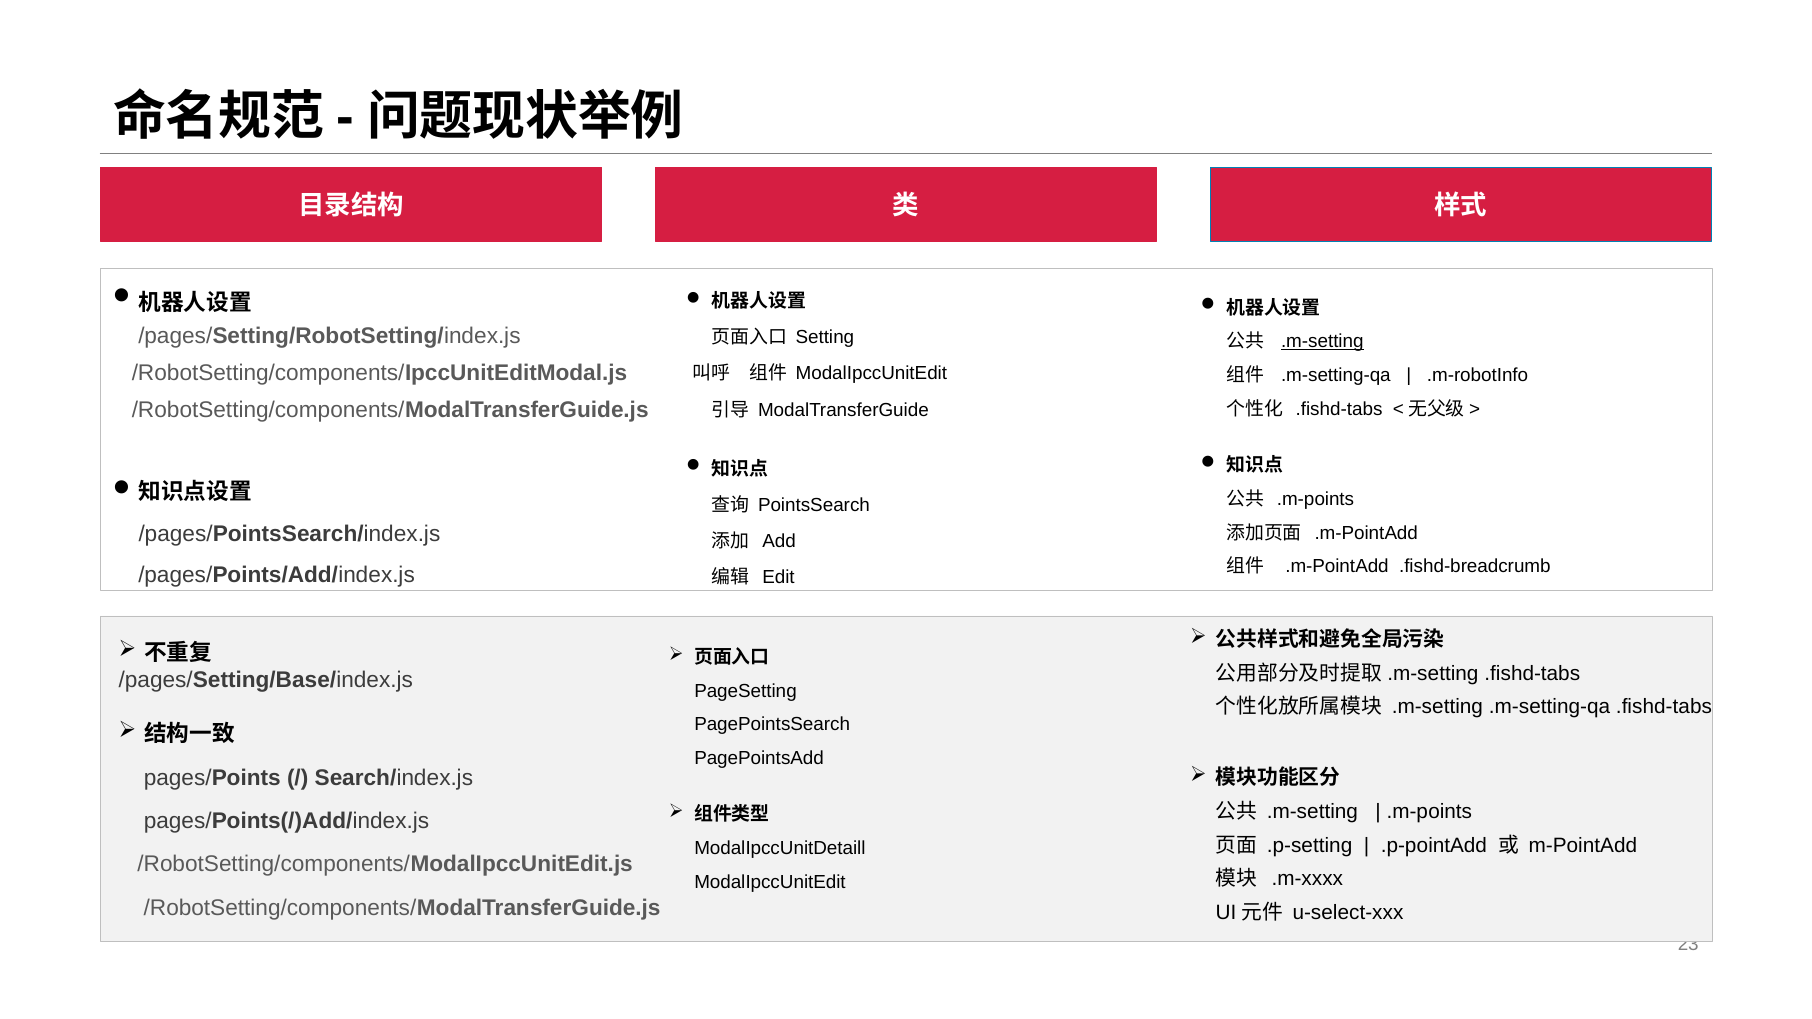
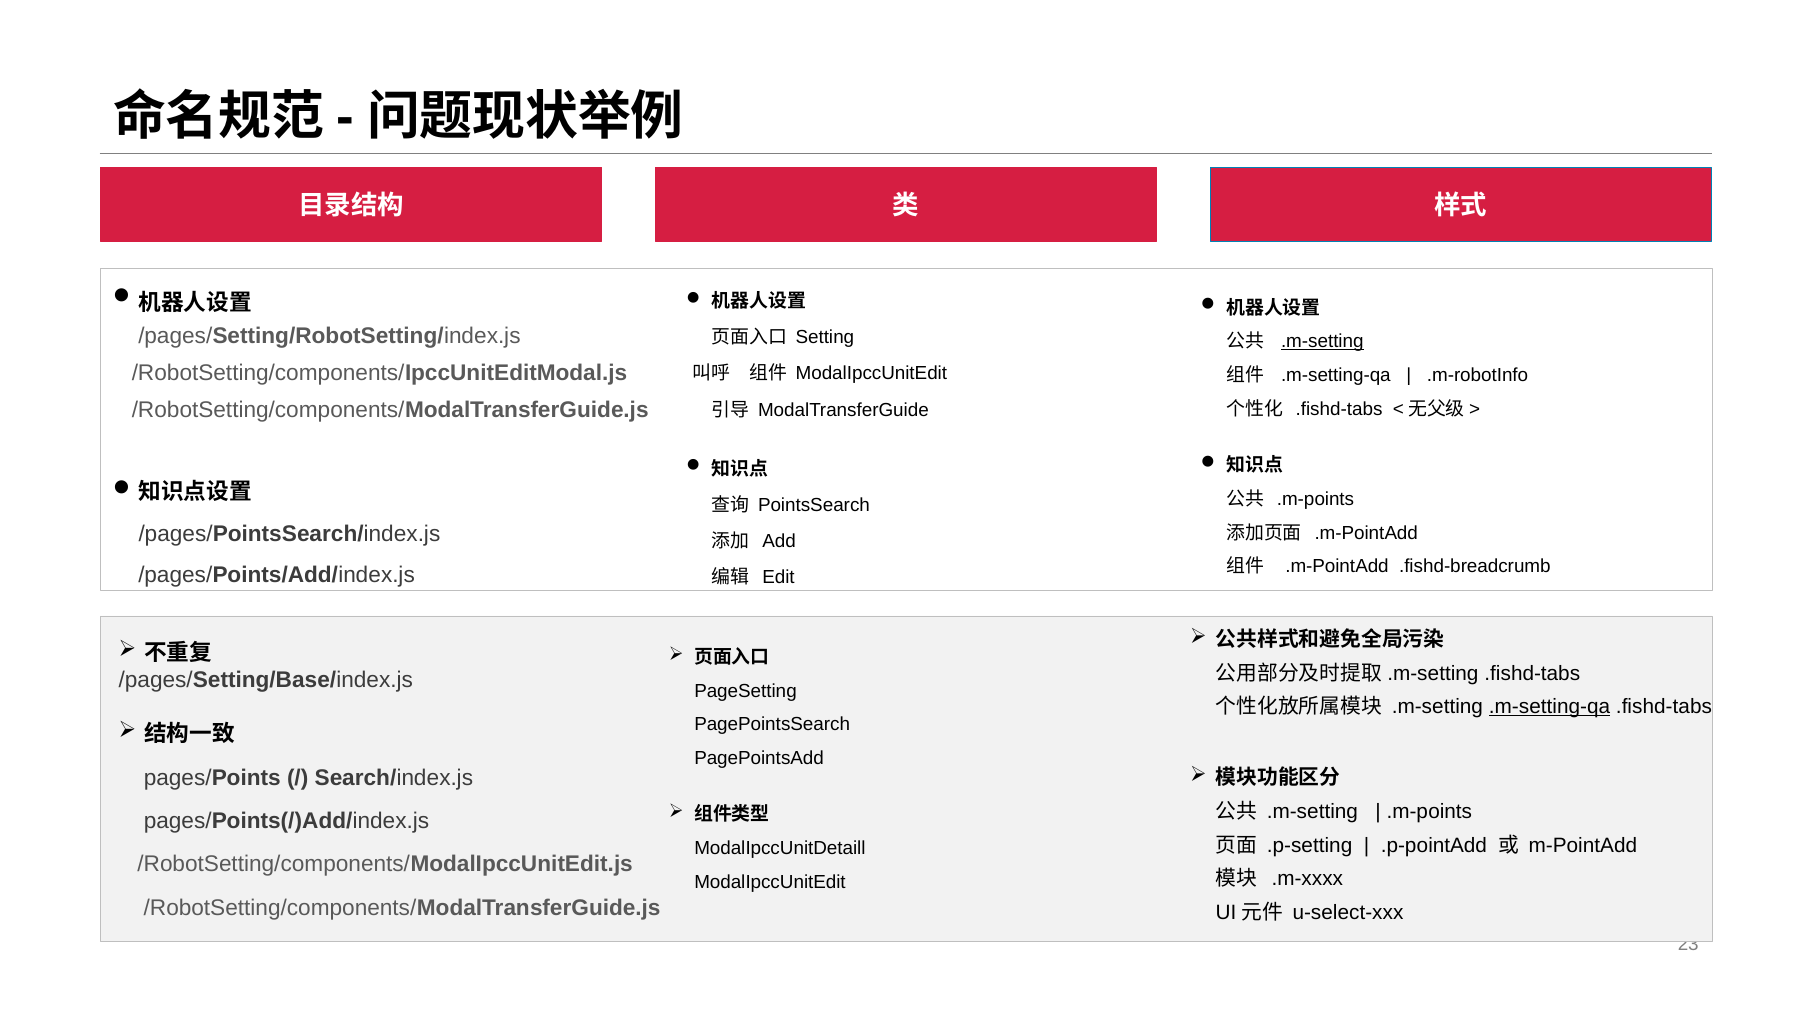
.m-setting-qa underline: none -> present (1550, 707)
